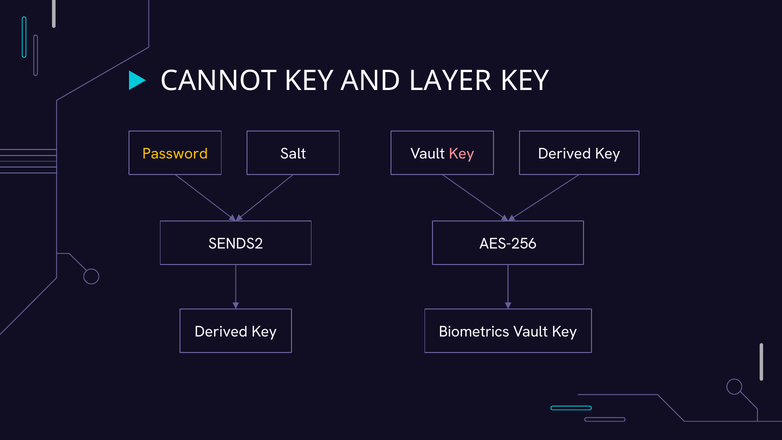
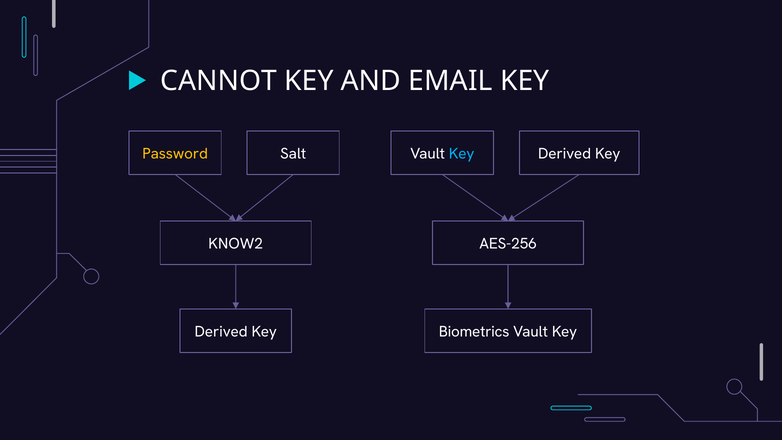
LAYER: LAYER -> EMAIL (450, 81)
Key colour: pink -> light blue (462, 154)
SENDS2: SENDS2 -> KNOW2 (236, 244)
